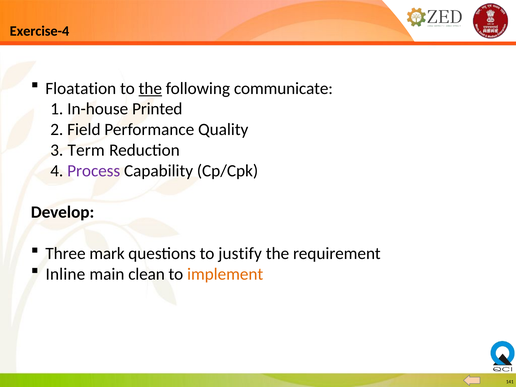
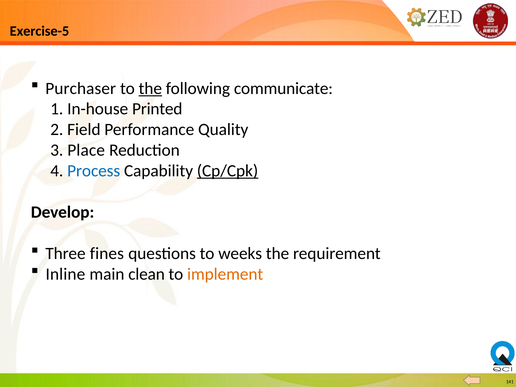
Exercise-4: Exercise-4 -> Exercise-5 (39, 31)
Floatation: Floatation -> Purchaser (81, 88)
Term: Term -> Place (86, 150)
Process colour: purple -> blue (94, 171)
Cp/Cpk underline: none -> present (228, 171)
mark: mark -> fines (107, 253)
justify: justify -> weeks (240, 253)
